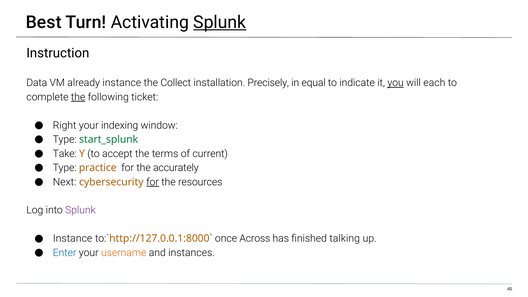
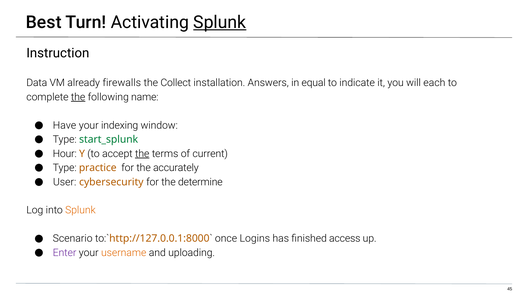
already instance: instance -> firewalls (122, 83)
Precisely: Precisely -> Answers (268, 83)
you underline: present -> none (396, 83)
ticket: ticket -> name (145, 97)
Right: Right -> Have (65, 125)
Take: Take -> Hour (65, 154)
the underline: none -> present (142, 154)
Next: Next -> User (65, 182)
for underline: present -> none (153, 182)
resources: resources -> determine (200, 182)
Splunk colour: purple -> orange (80, 210)
Instance: Instance -> Scenario (73, 239)
Across: Across -> Logins (255, 239)
talking: talking -> access (345, 239)
Enter colour: blue -> purple (65, 253)
instances: instances -> uploading (192, 253)
